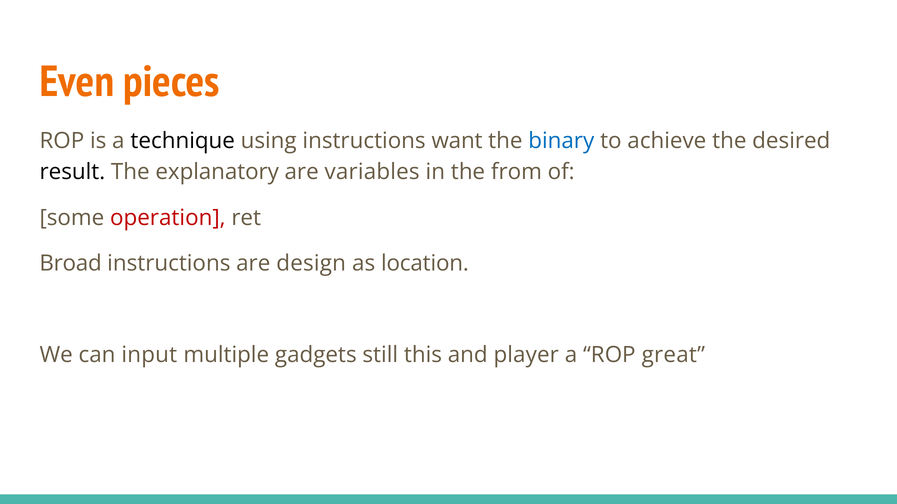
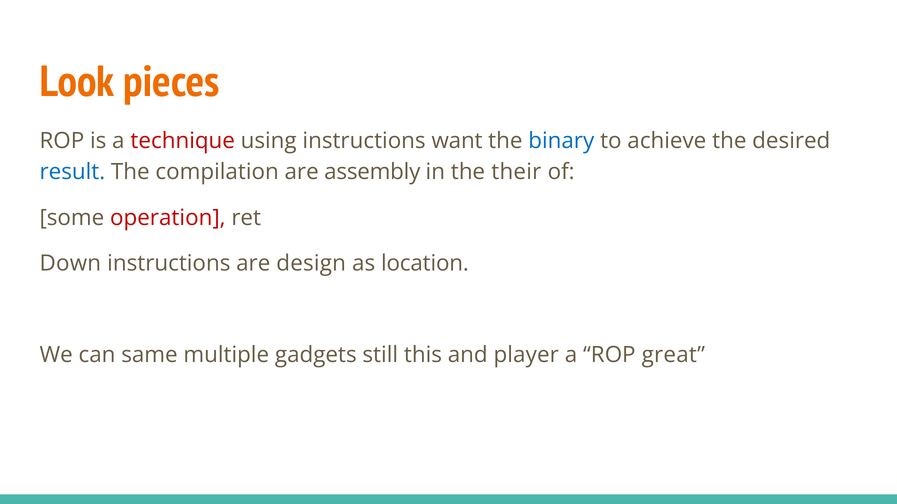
Even: Even -> Look (77, 82)
technique colour: black -> red (183, 141)
result colour: black -> blue (72, 172)
explanatory: explanatory -> compilation (217, 172)
variables: variables -> assembly (372, 172)
from: from -> their (516, 172)
Broad: Broad -> Down (70, 264)
input: input -> same (149, 355)
